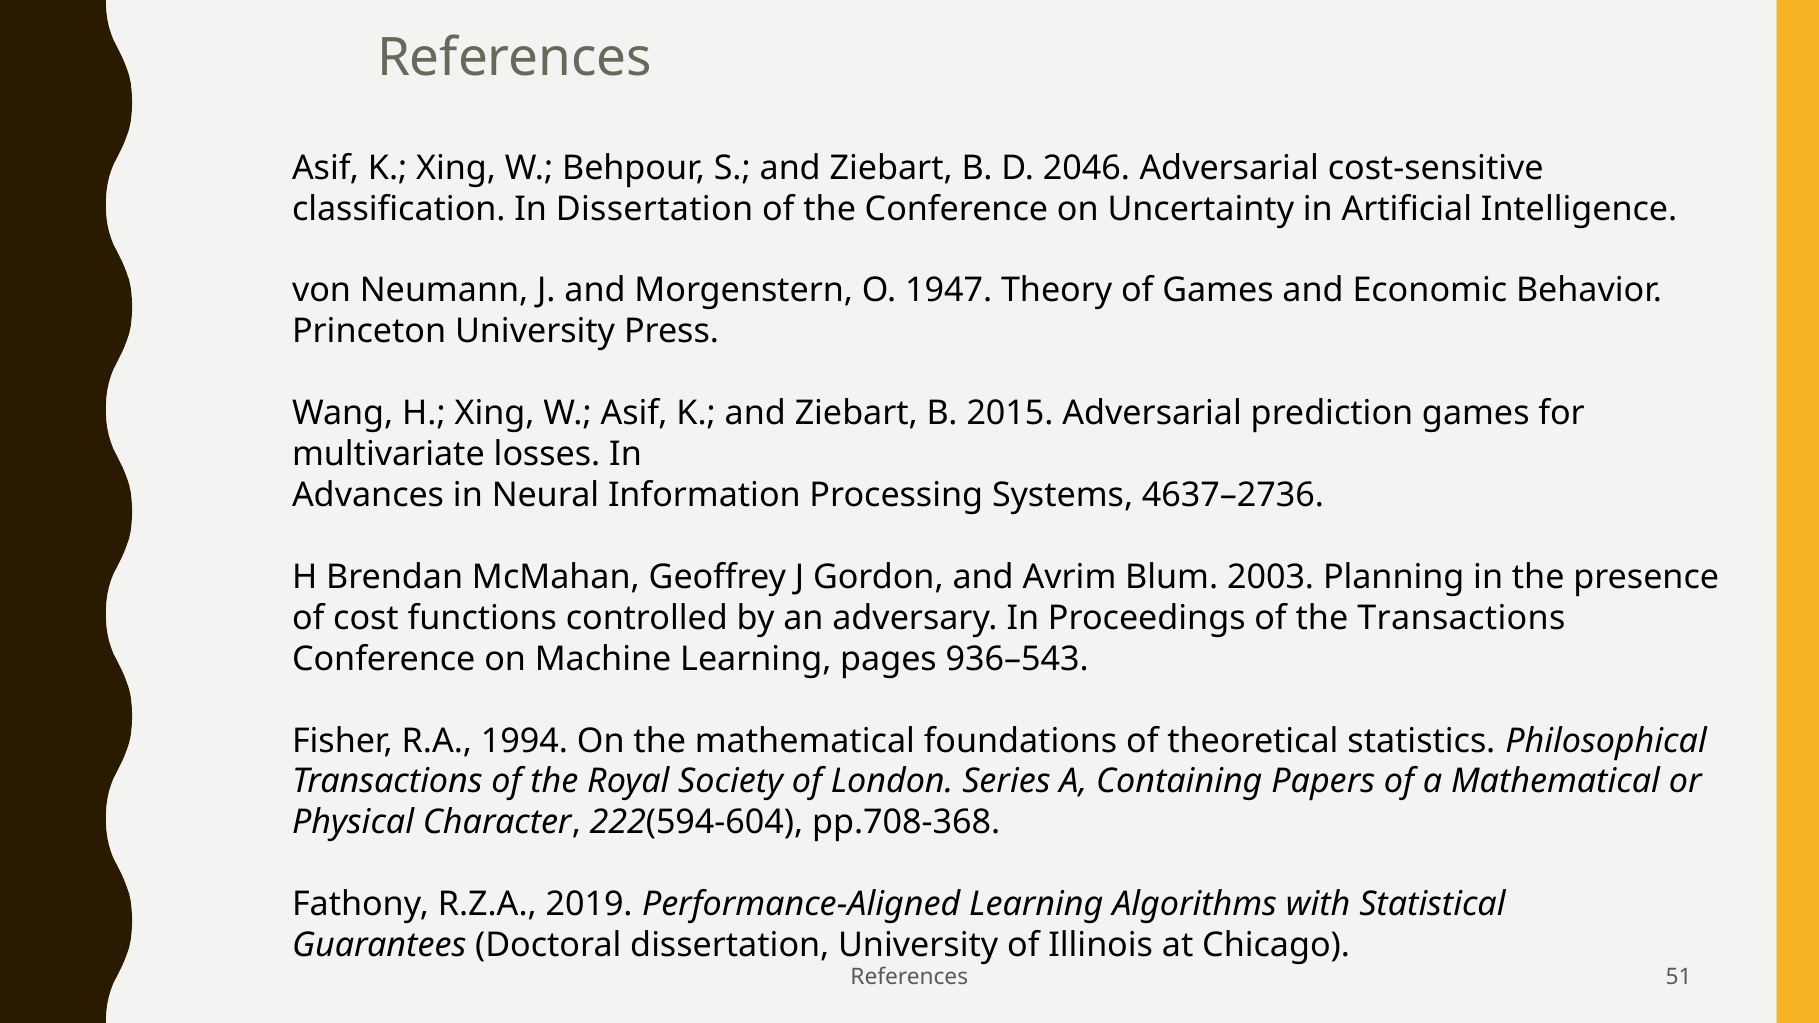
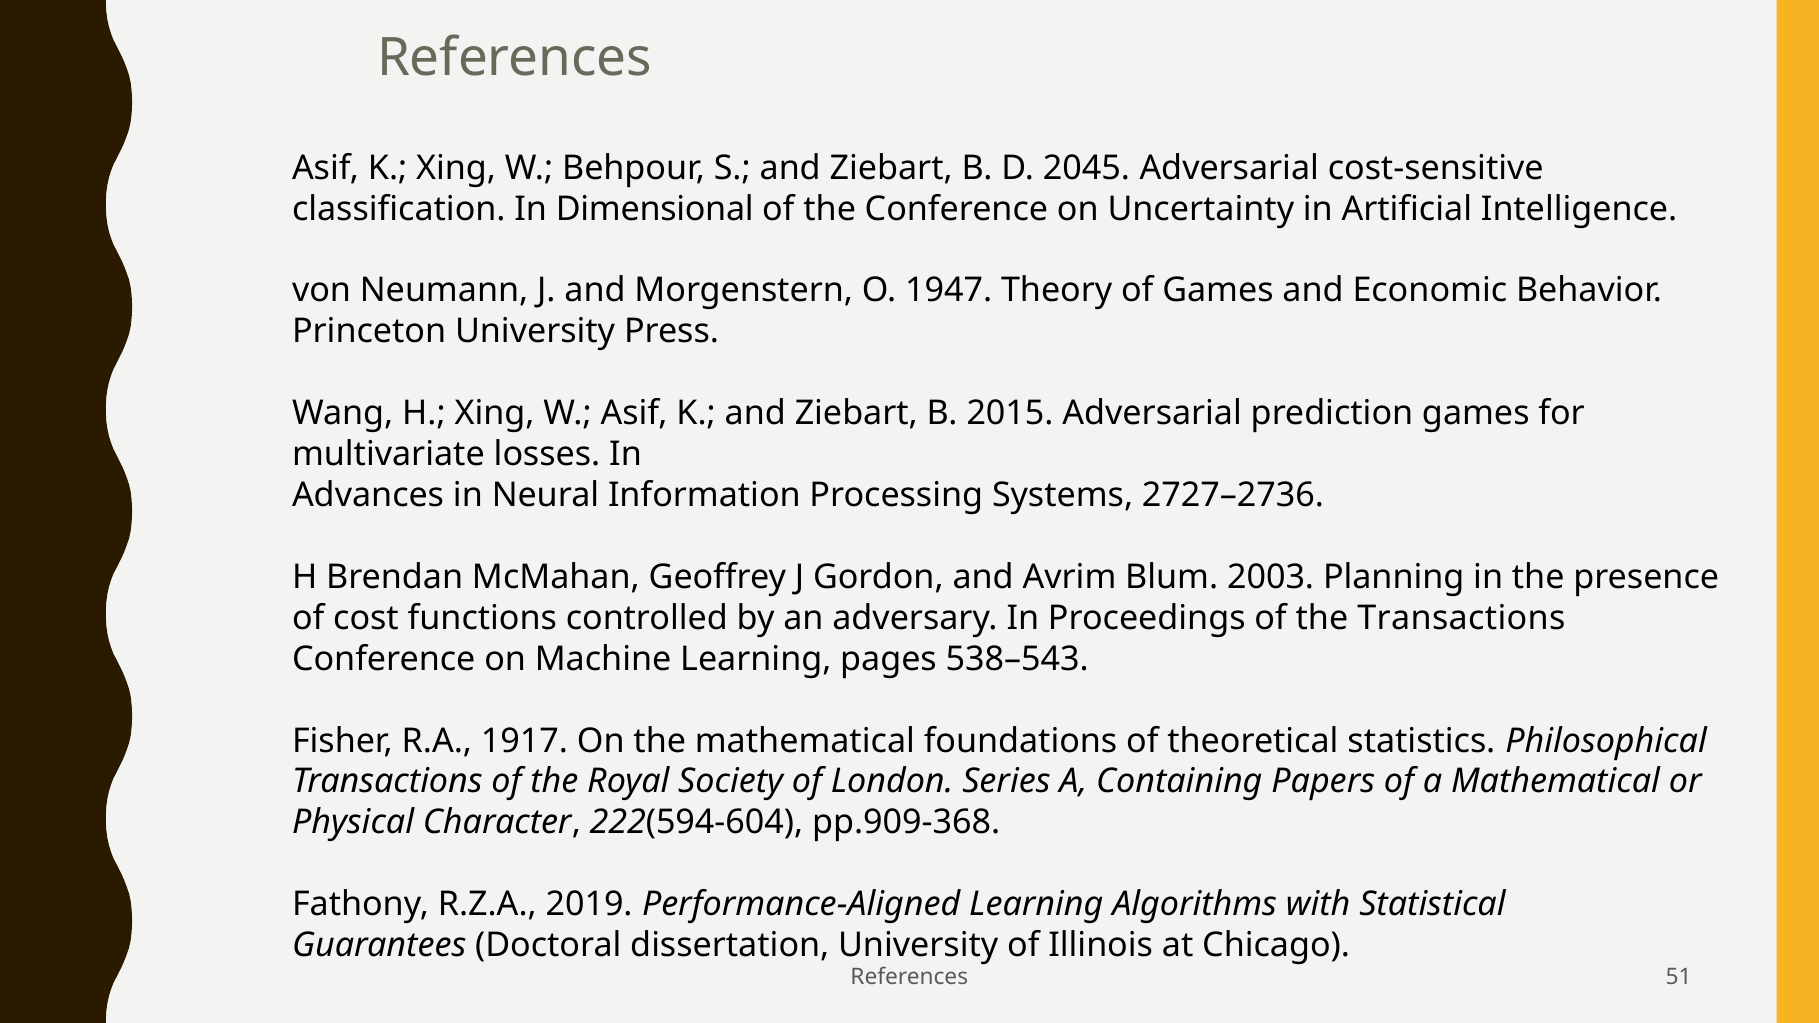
2046: 2046 -> 2045 (1086, 168)
In Dissertation: Dissertation -> Dimensional (655, 209)
4637–2736: 4637–2736 -> 2727–2736 (1233, 495)
936–543: 936–543 -> 538–543 (1017, 659)
1994: 1994 -> 1917 (524, 741)
pp.708-368: pp.708-368 -> pp.909-368 (906, 823)
